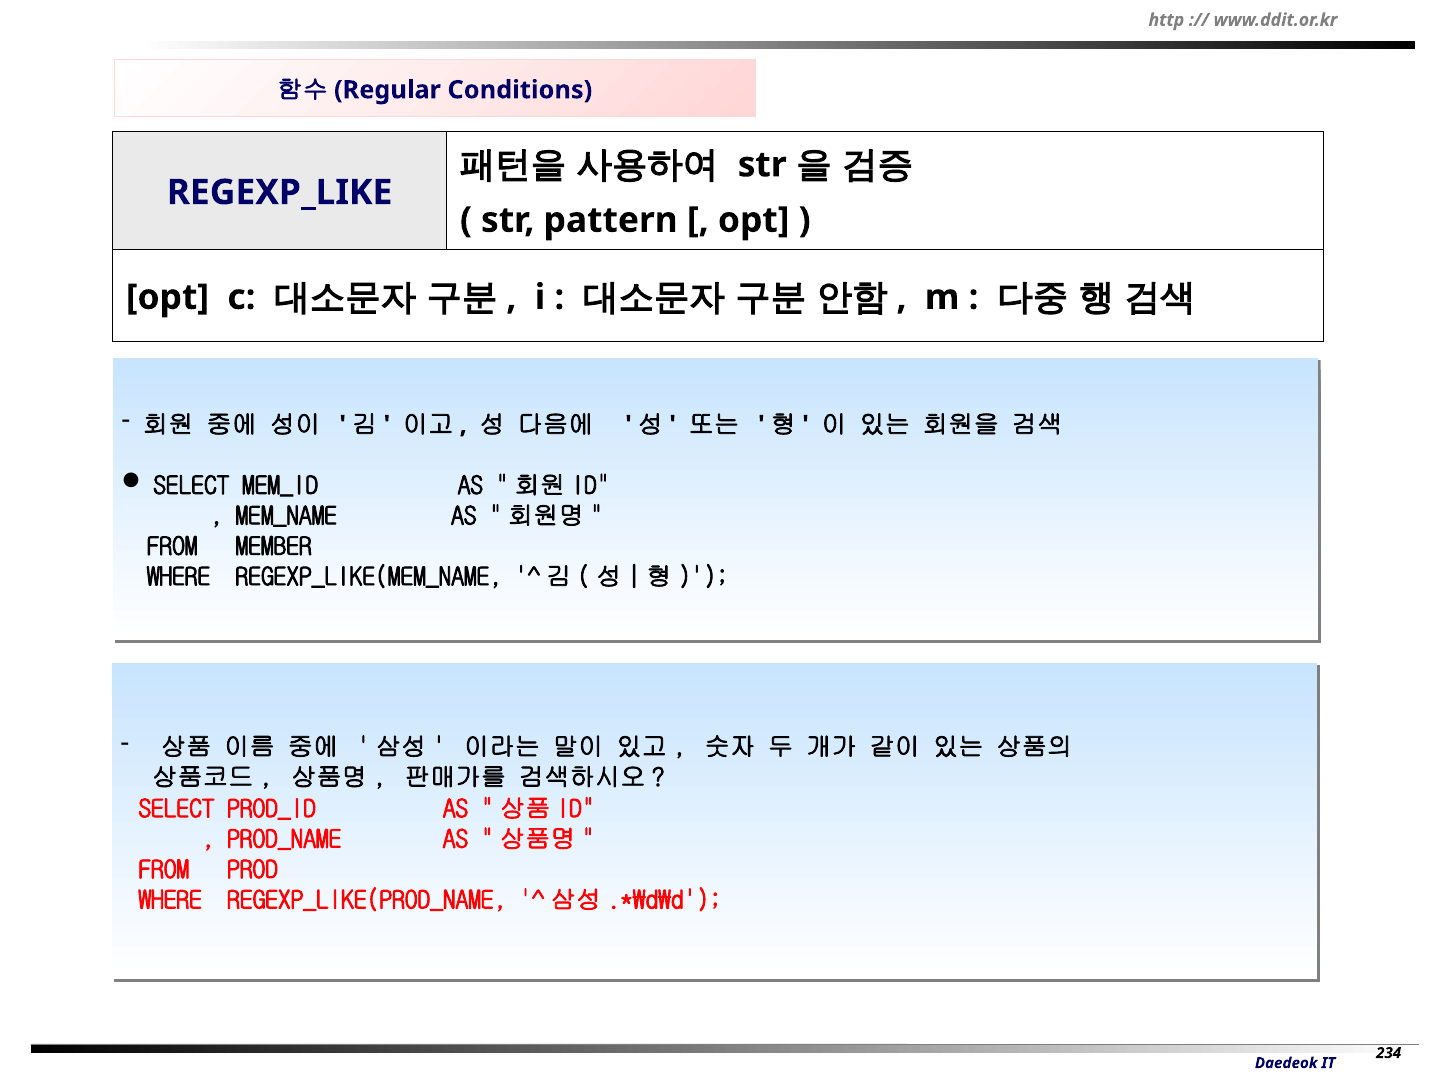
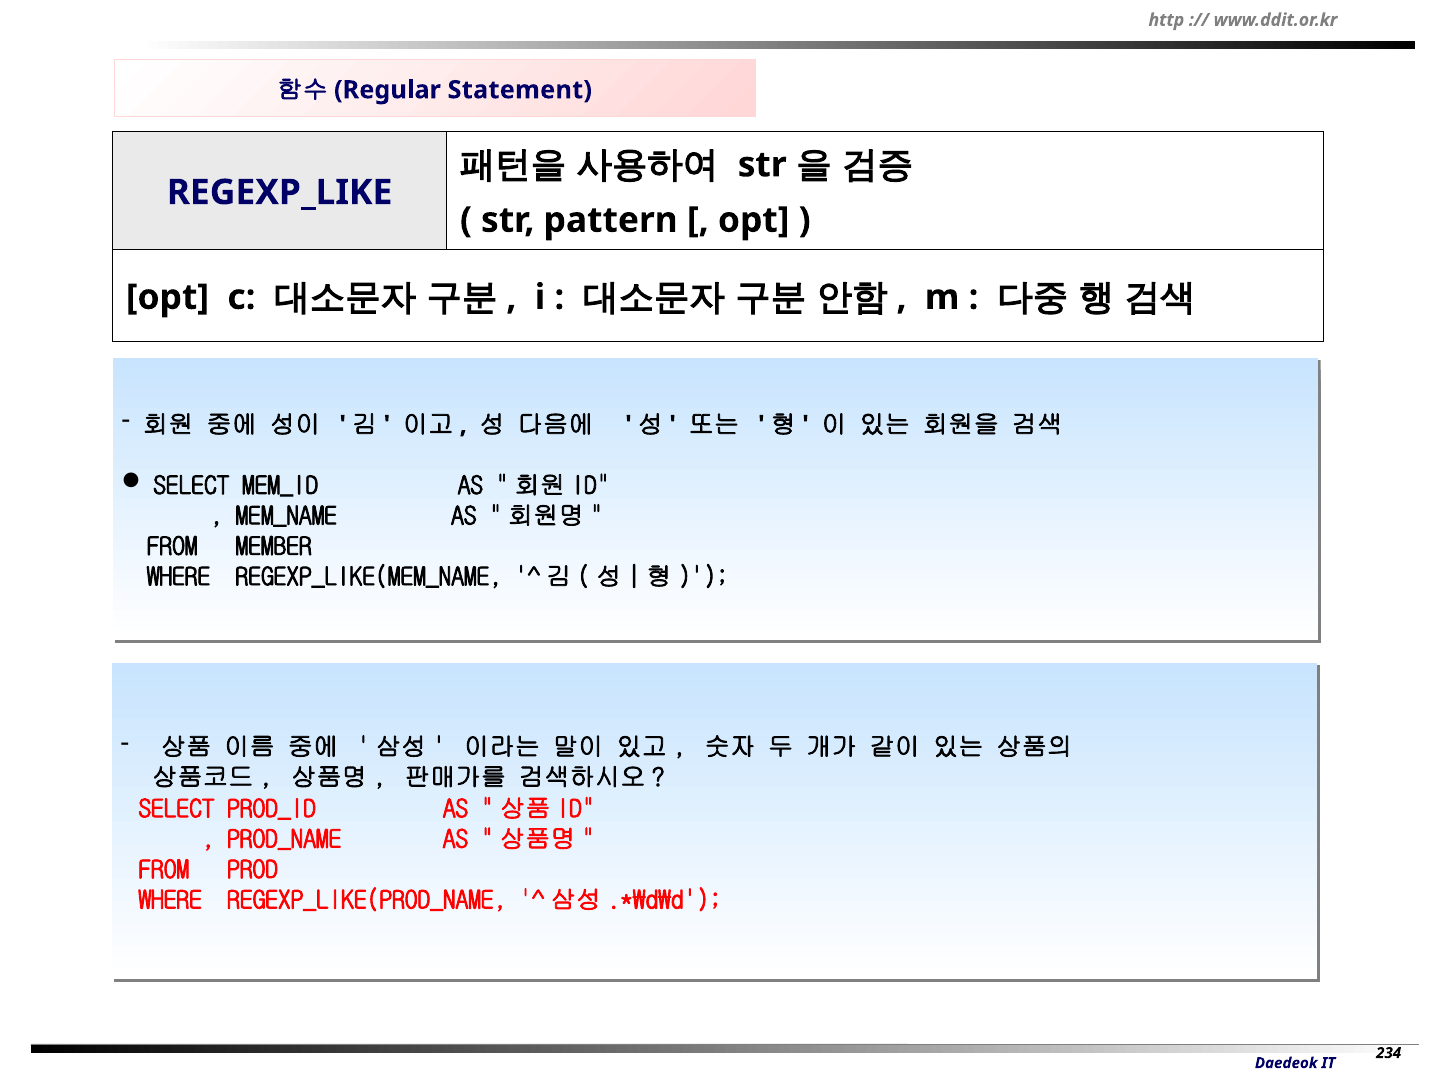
Conditions: Conditions -> Statement (520, 90)
